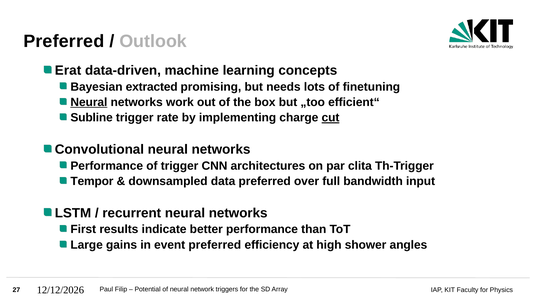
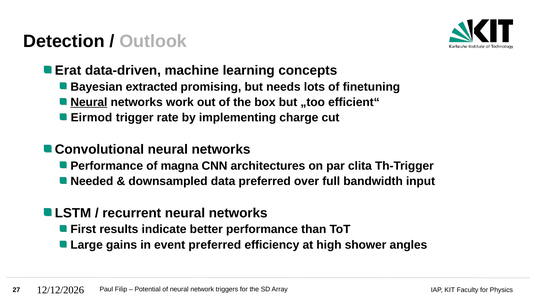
Preferred: Preferred -> Detection (64, 41)
Subline: Subline -> Eirmod (91, 118)
cut underline: present -> none (331, 118)
of trigger: trigger -> magna (180, 166)
Tempor: Tempor -> Needed (92, 182)
